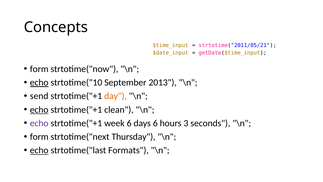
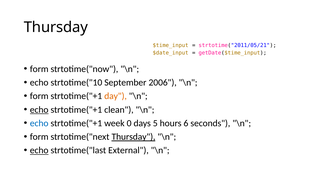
Concepts: Concepts -> Thursday (56, 27)
echo underline: present -> none (39, 82)
2013: 2013 -> 2006 (163, 82)
send: send -> form (39, 96)
echo colour: purple -> blue (39, 123)
week 6: 6 -> 0 (129, 123)
days 6: 6 -> 5 (155, 123)
3: 3 -> 6 (186, 123)
Thursday underline: none -> present (133, 137)
Formats: Formats -> External (128, 150)
